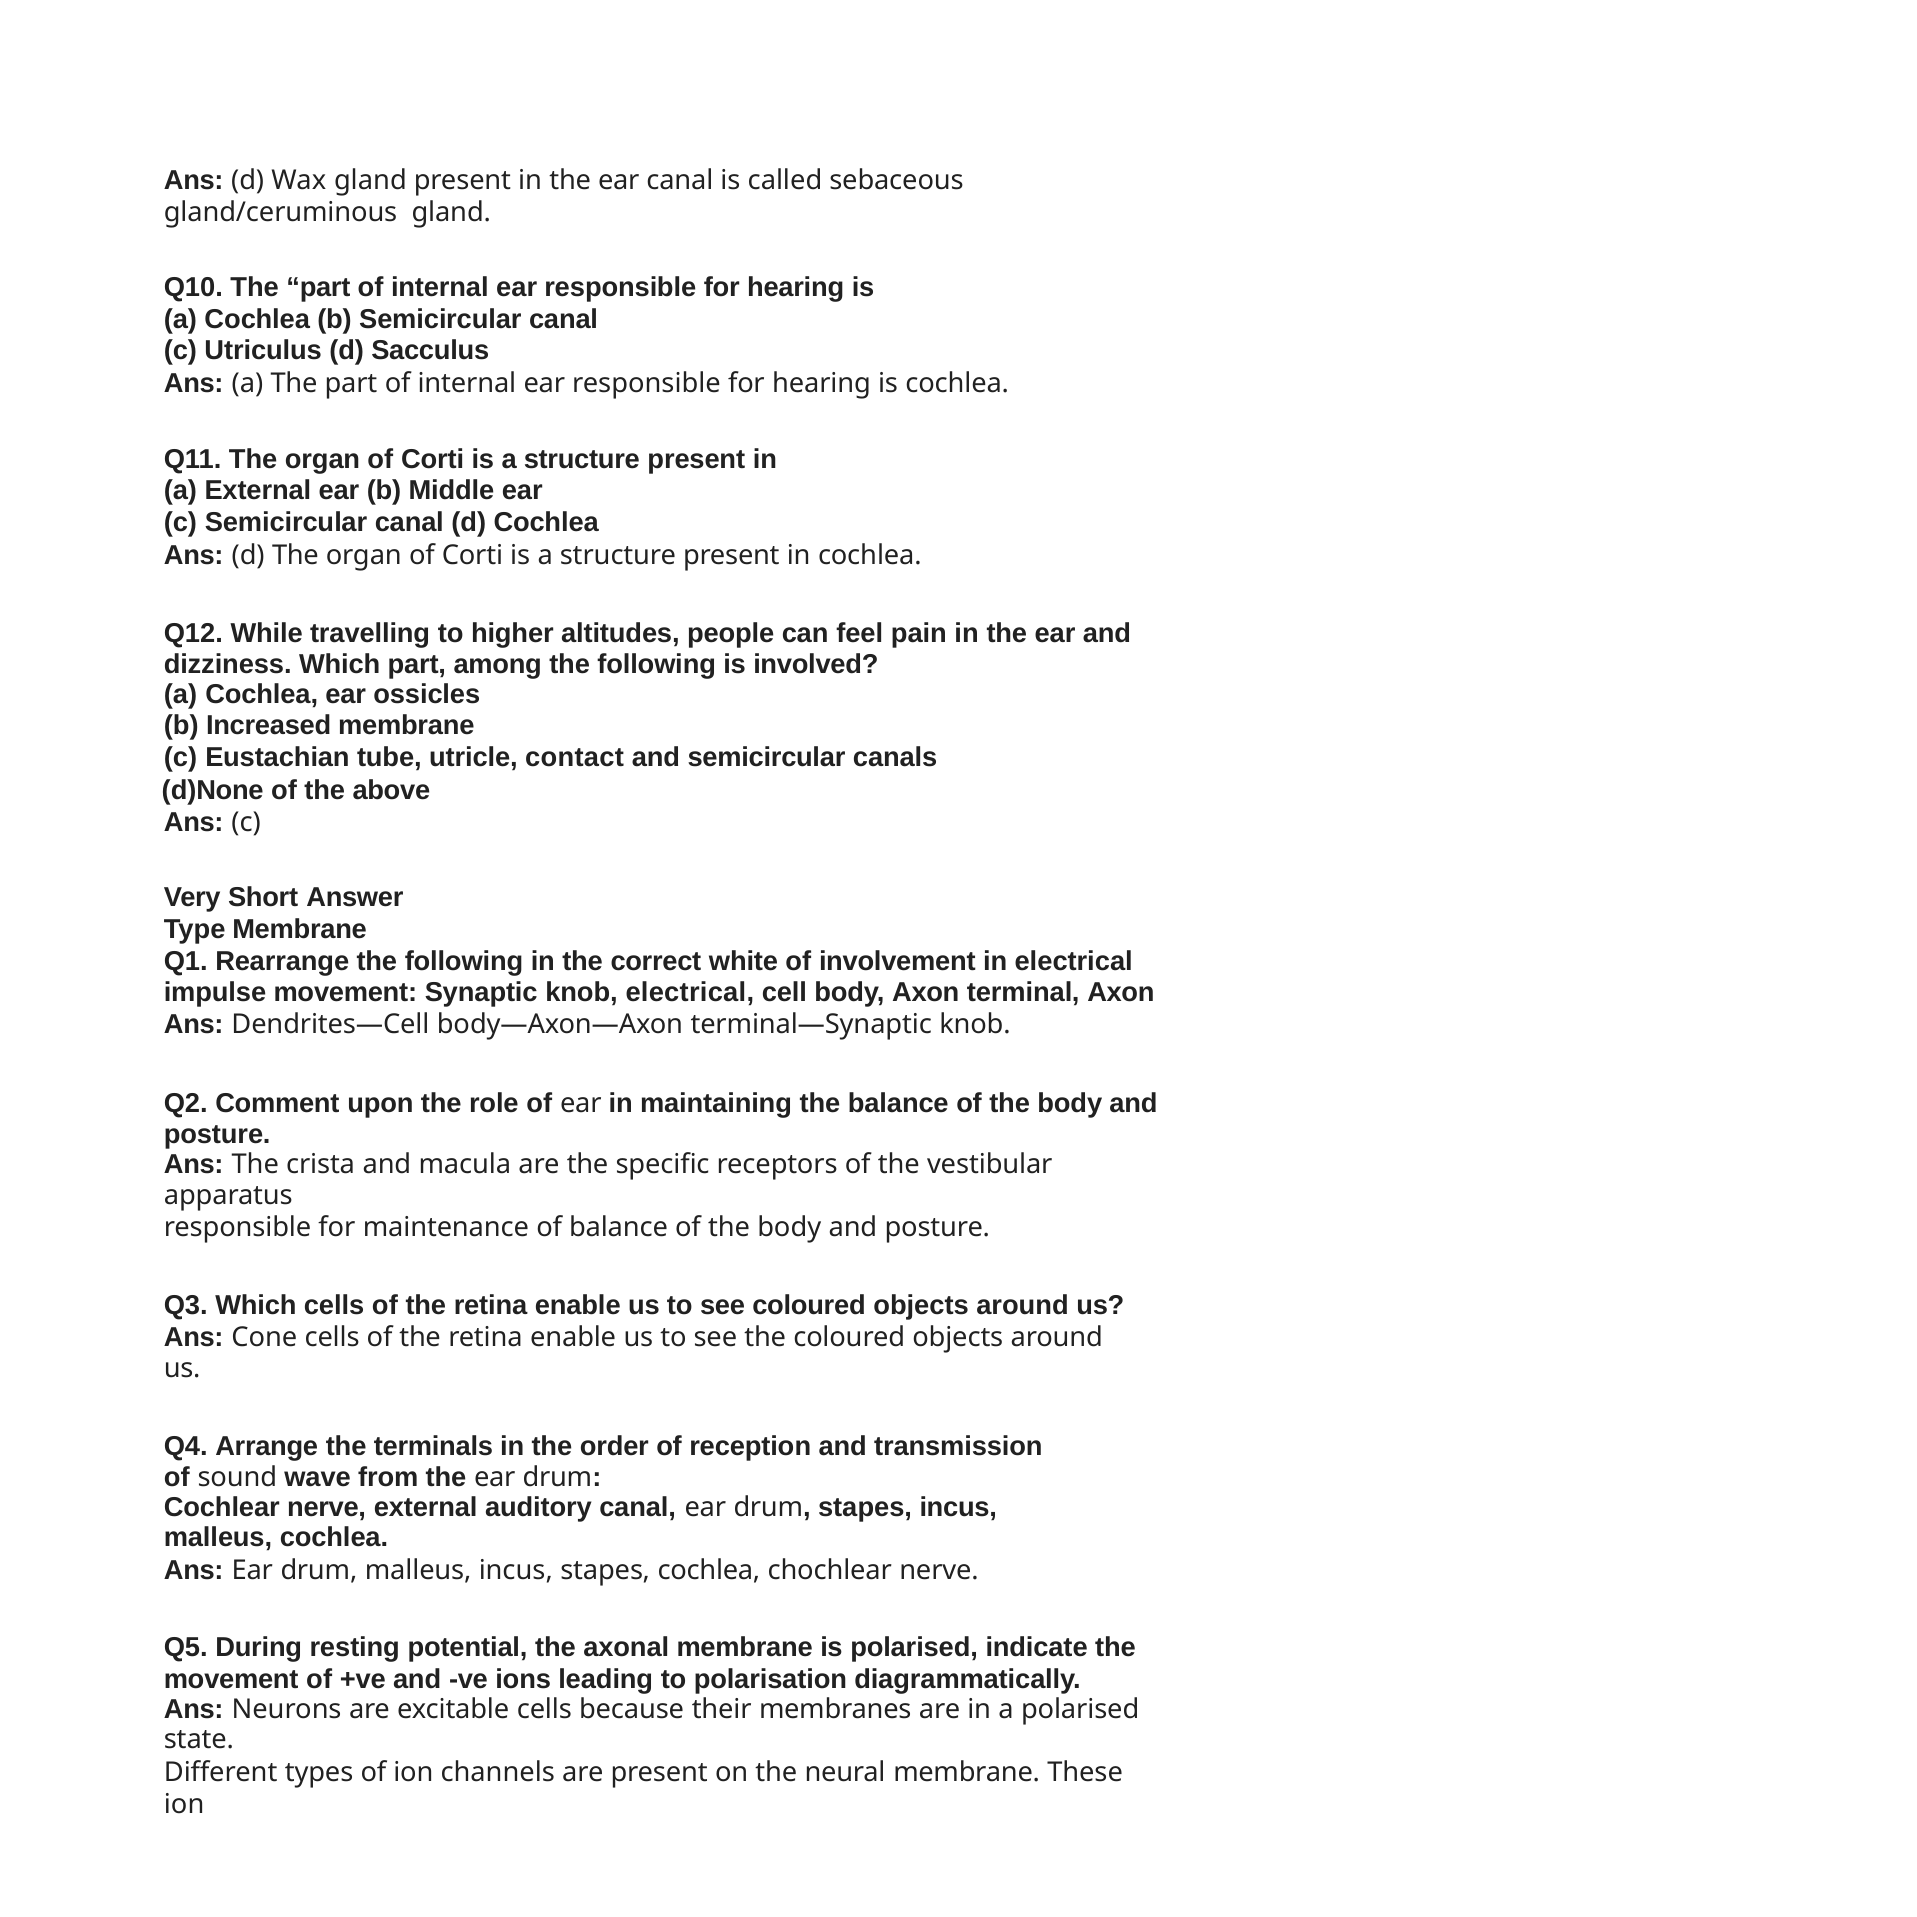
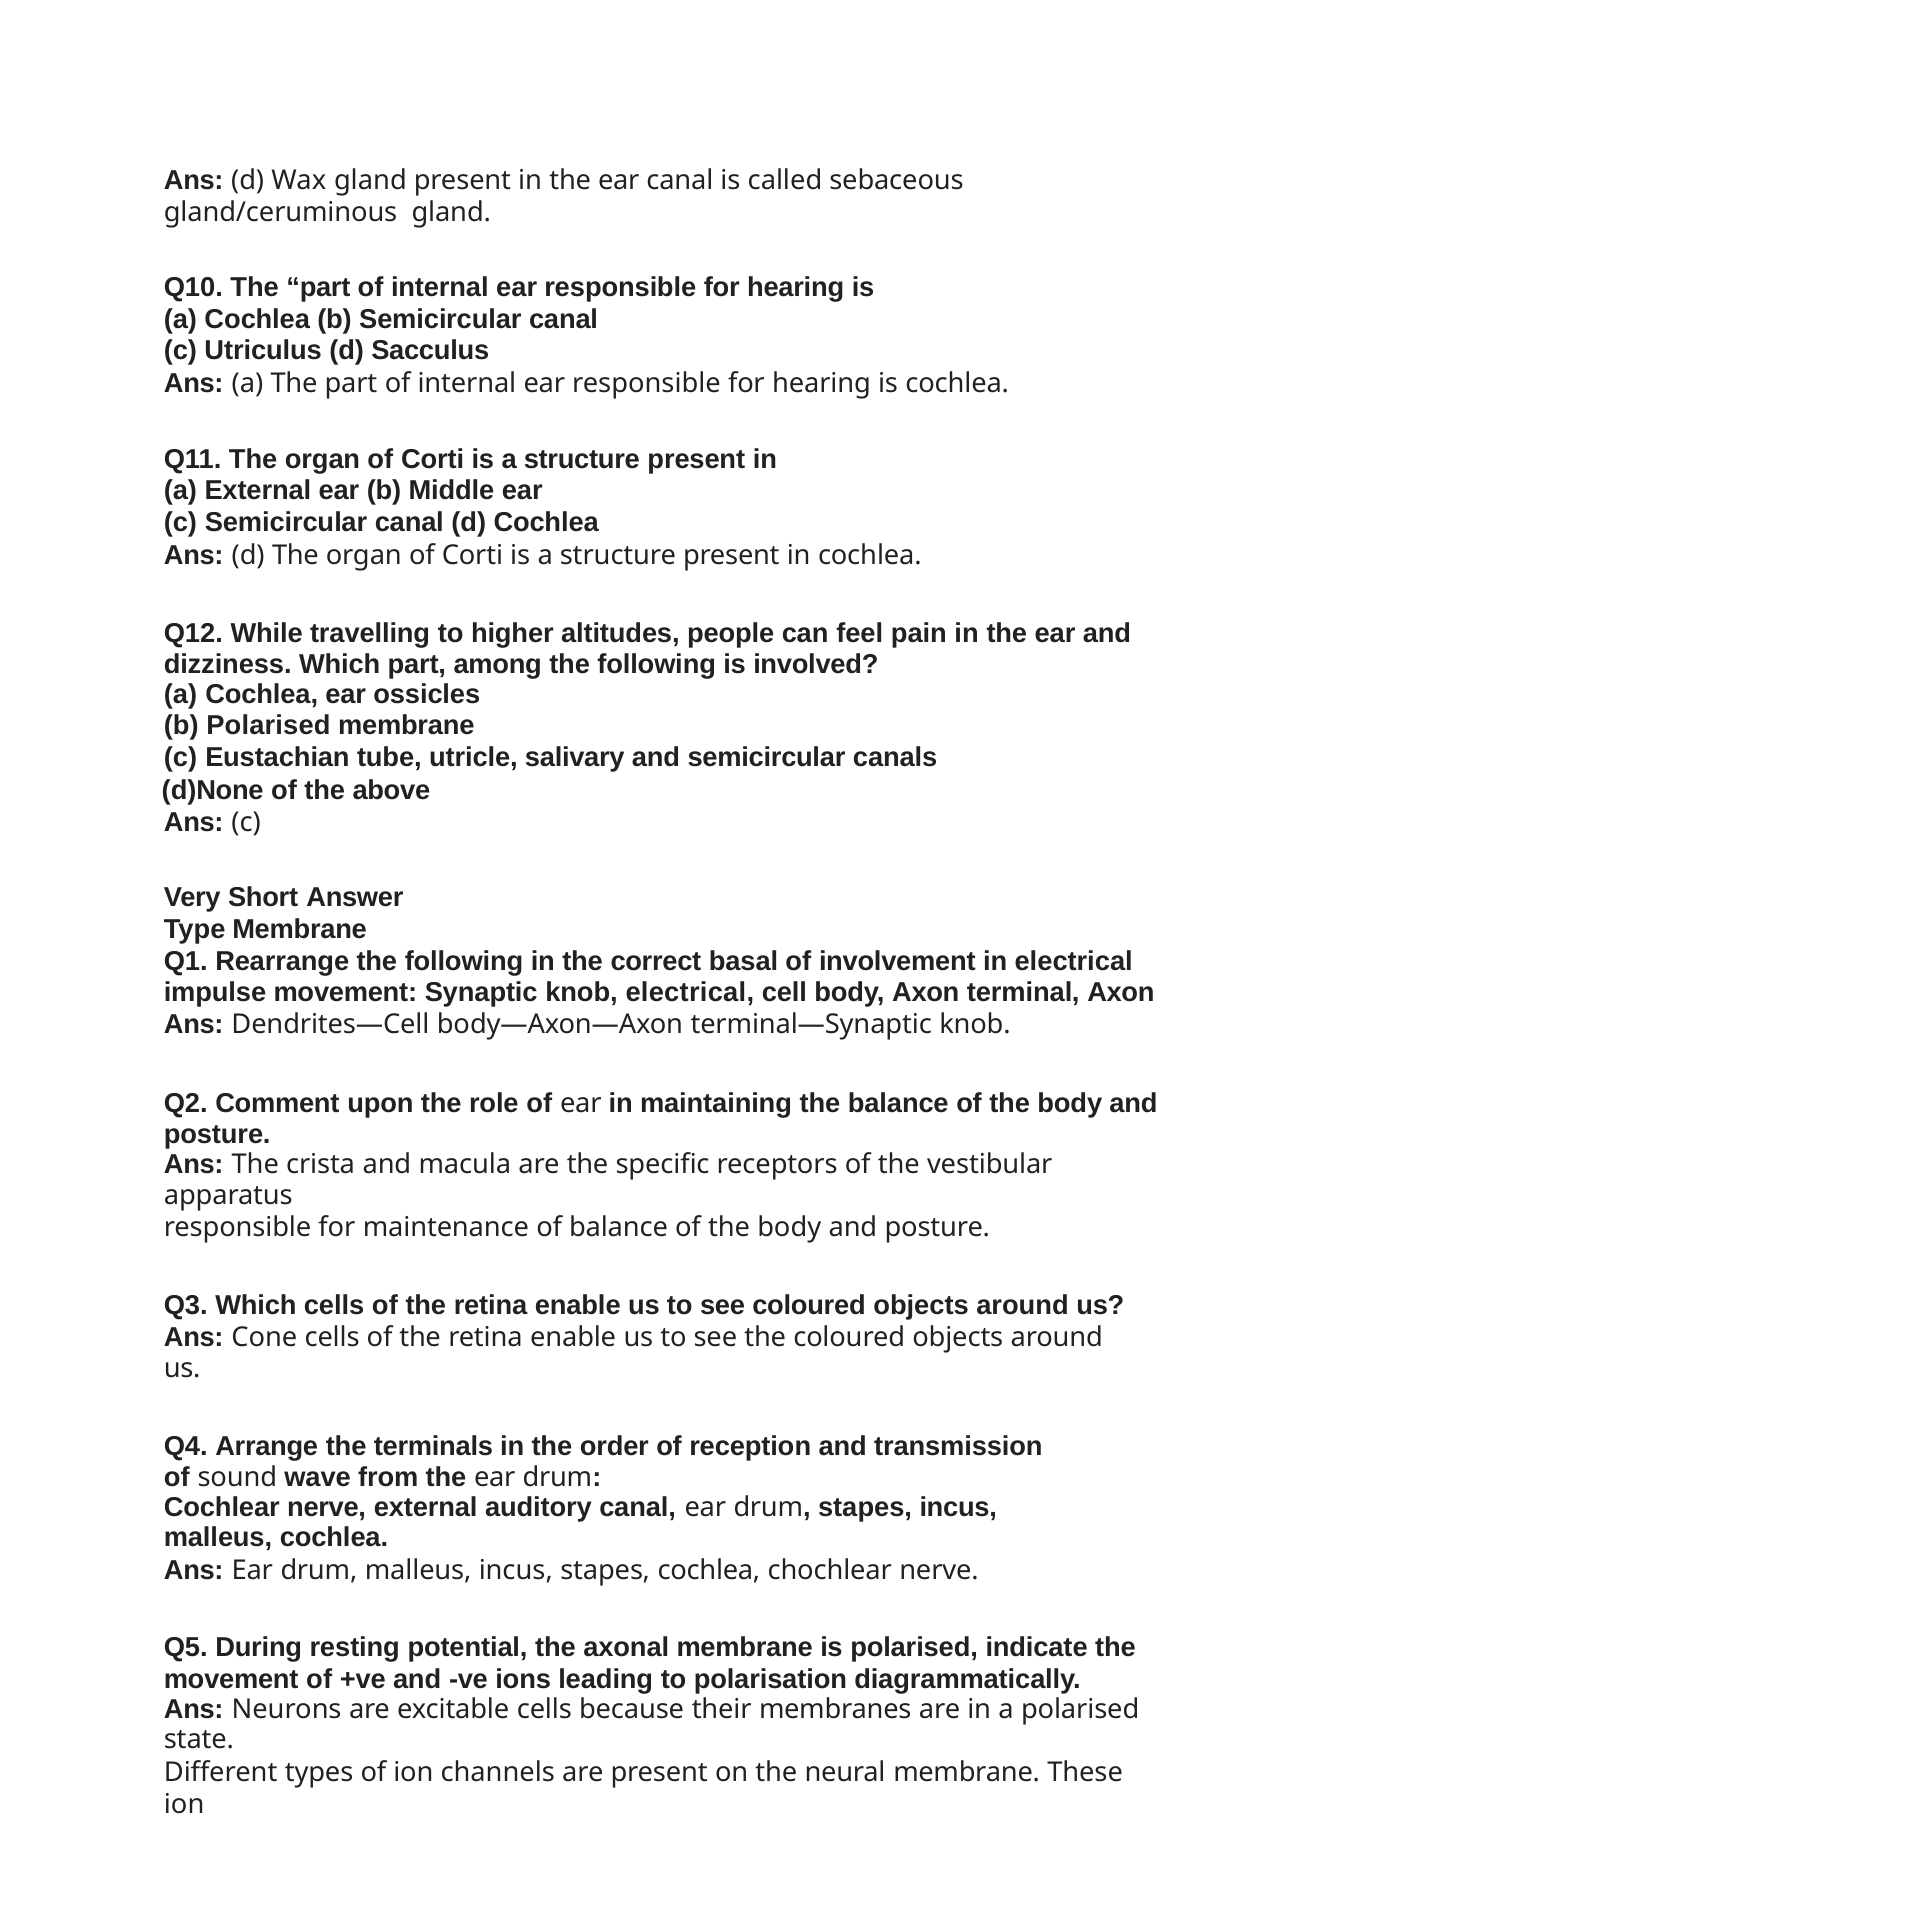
b Increased: Increased -> Polarised (268, 726)
contact: contact -> salivary (575, 757)
white: white -> basal (744, 961)
